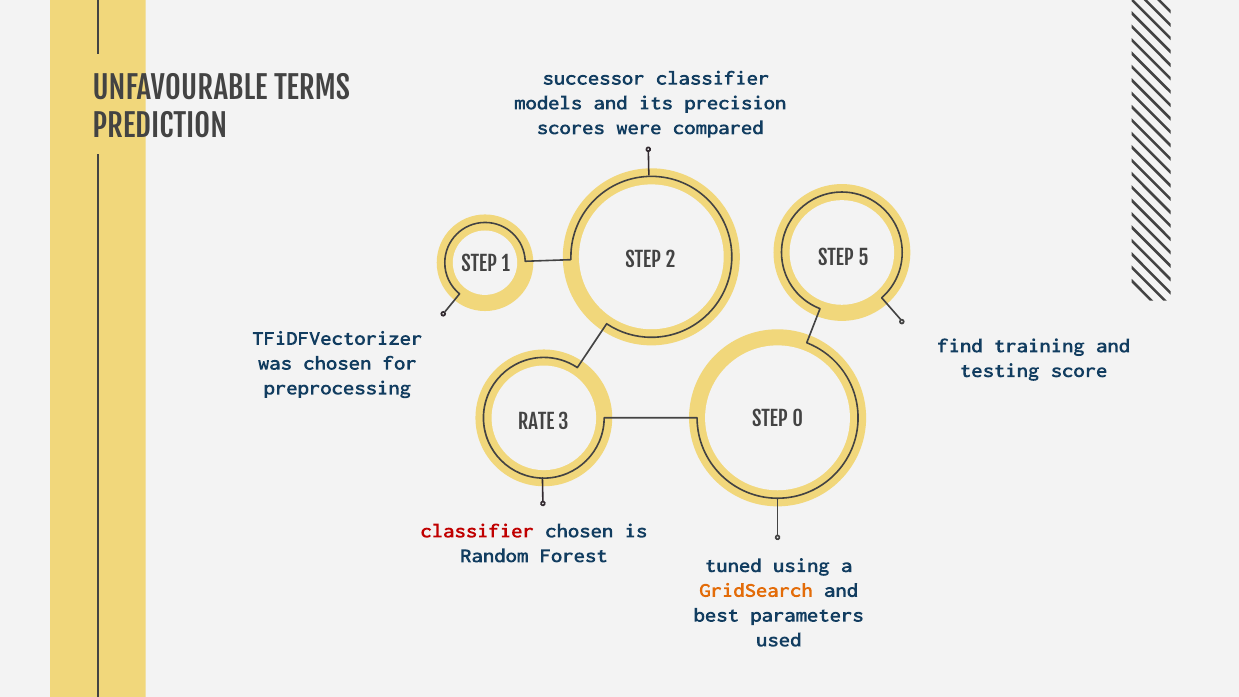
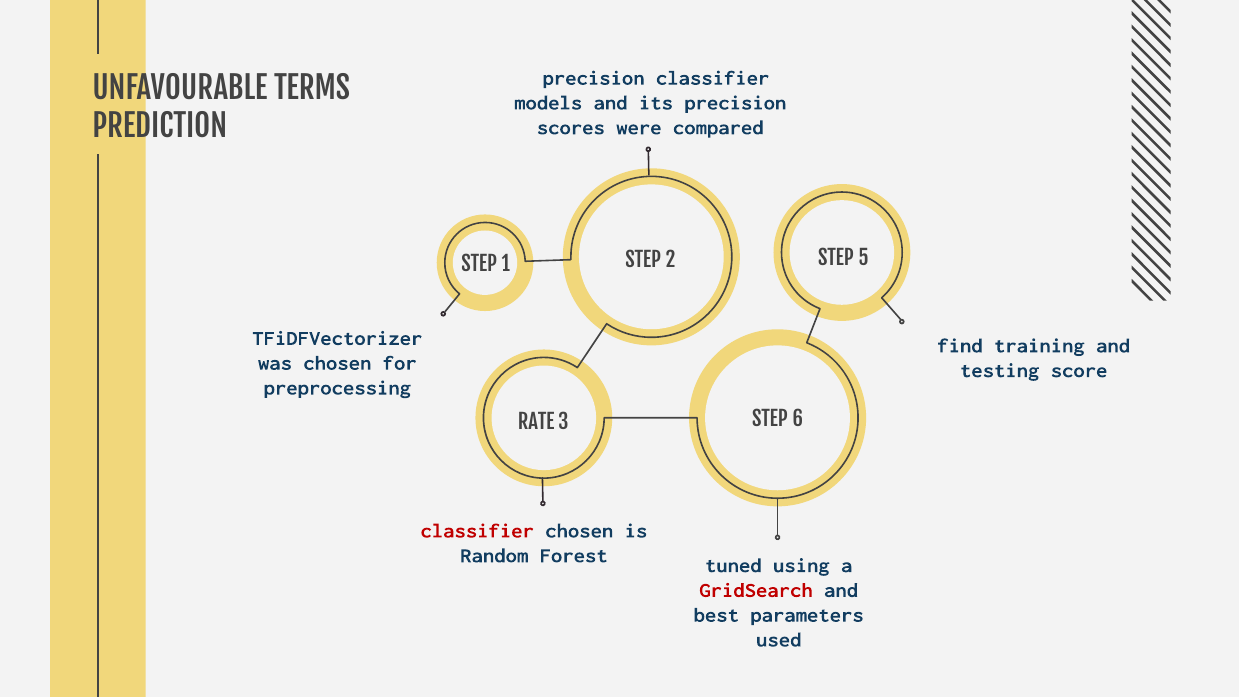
successor: successor -> precision (594, 78)
0: 0 -> 6 (798, 419)
GridSearch colour: orange -> red (756, 590)
